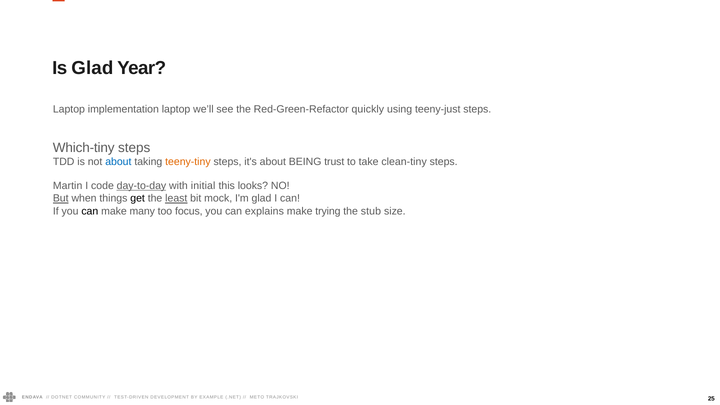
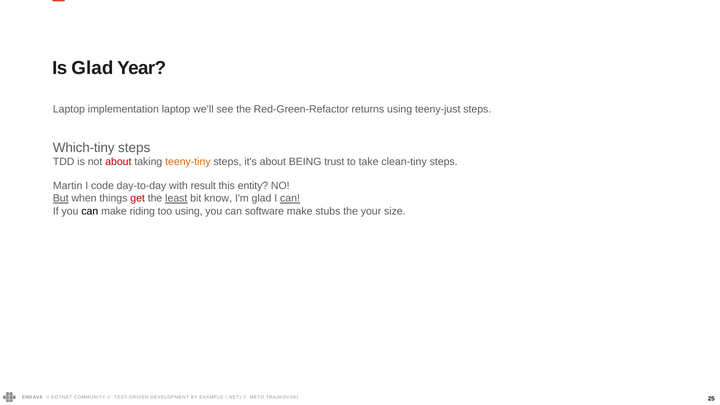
quickly: quickly -> returns (368, 109)
about colour: blue -> red (118, 162)
day-to-day underline: present -> none (141, 186)
initial: initial -> result (203, 186)
looks: looks -> entity (253, 186)
get colour: black -> red (138, 198)
mock: mock -> know (218, 198)
can underline: none -> present (290, 198)
many: many -> riding (142, 211)
too focus: focus -> using (189, 211)
explains: explains -> software (264, 211)
trying: trying -> stubs (328, 211)
stub: stub -> your (371, 211)
